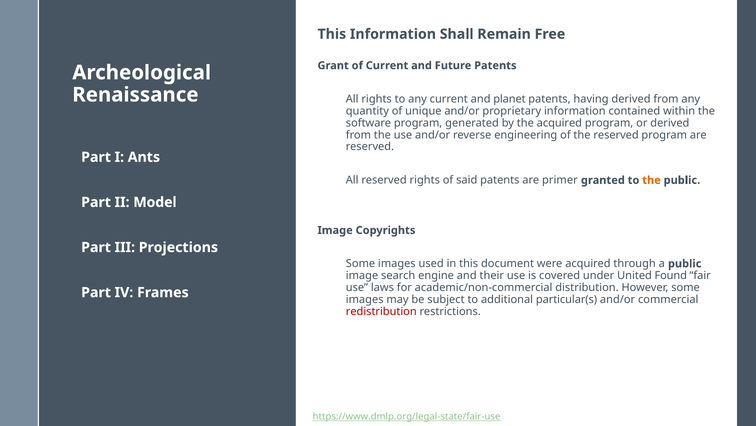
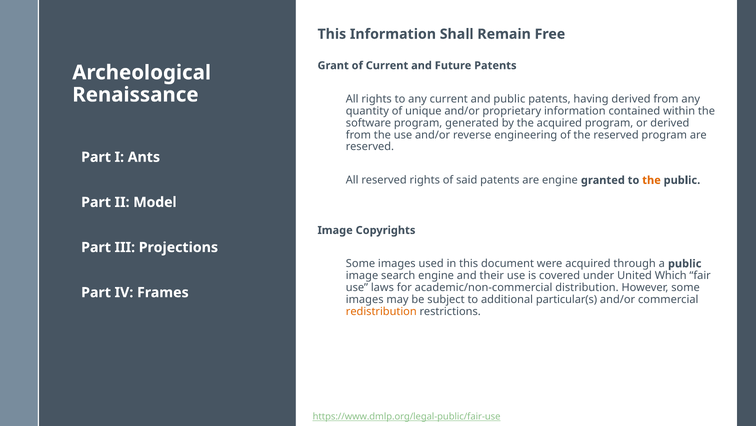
and planet: planet -> public (509, 99)
are primer: primer -> engine (560, 180)
Found: Found -> Which (671, 275)
redistribution colour: red -> orange (381, 311)
https://www.dmlp.org/legal-state/fair-use: https://www.dmlp.org/legal-state/fair-use -> https://www.dmlp.org/legal-public/fair-use (407, 416)
